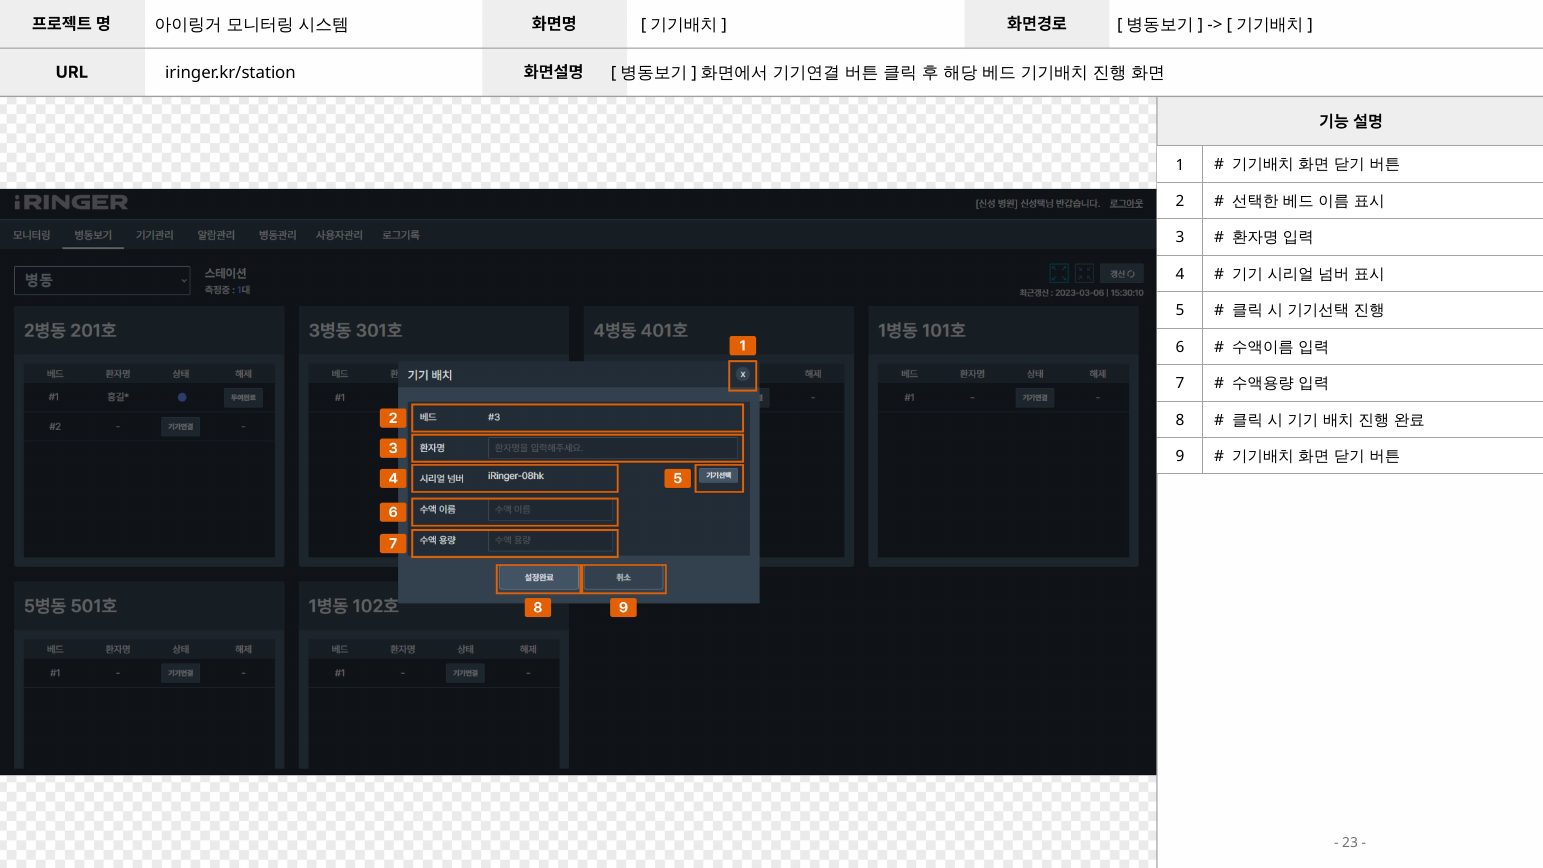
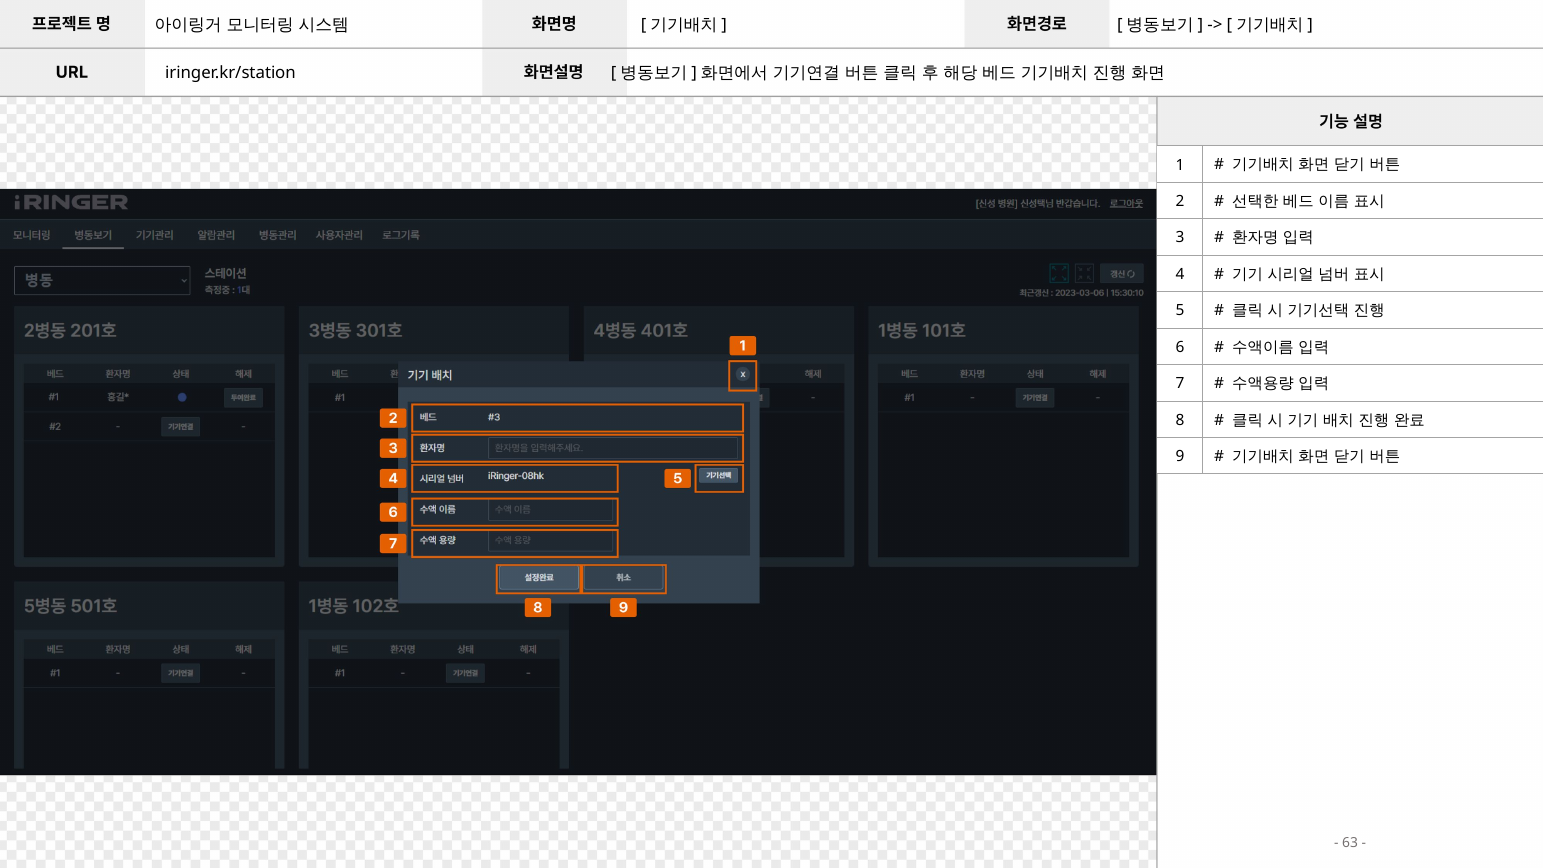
23: 23 -> 63 (1350, 843)
